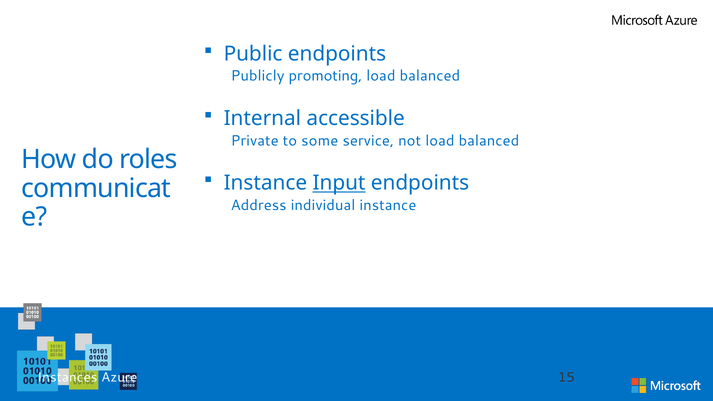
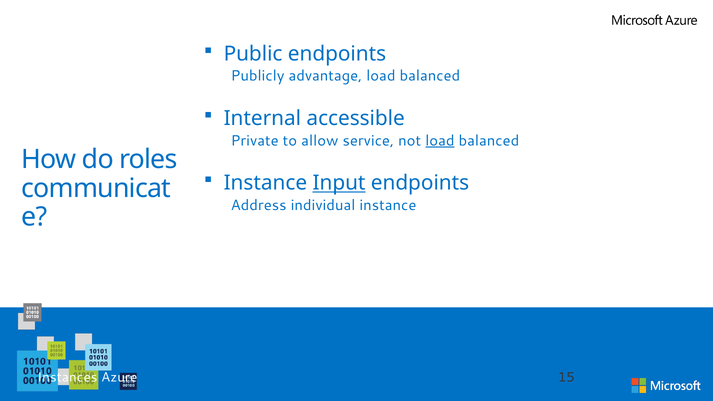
promoting: promoting -> advantage (325, 76)
some: some -> allow (320, 141)
load underline: none -> present (440, 141)
